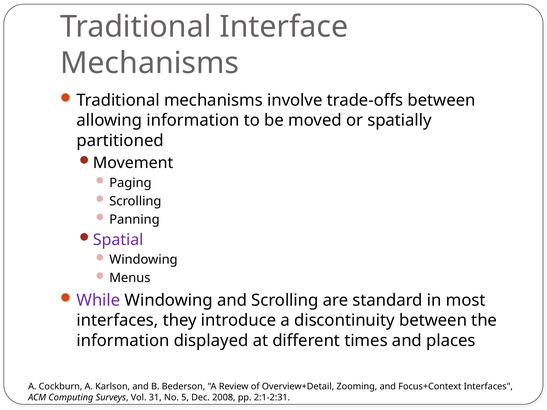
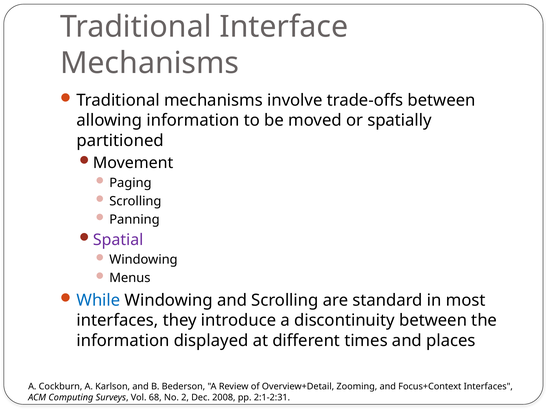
While colour: purple -> blue (98, 301)
31: 31 -> 68 (155, 398)
5: 5 -> 2 (185, 398)
